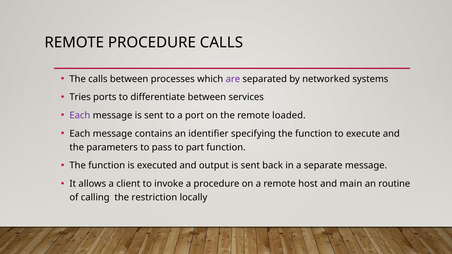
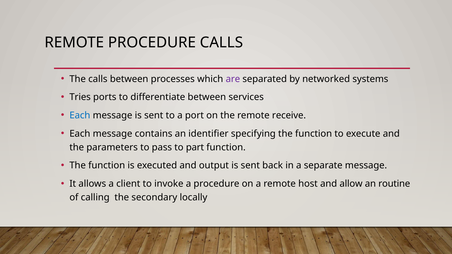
Each colour: purple -> blue (80, 116)
loaded: loaded -> receive (289, 116)
main: main -> allow (351, 184)
restriction: restriction -> secondary (154, 198)
